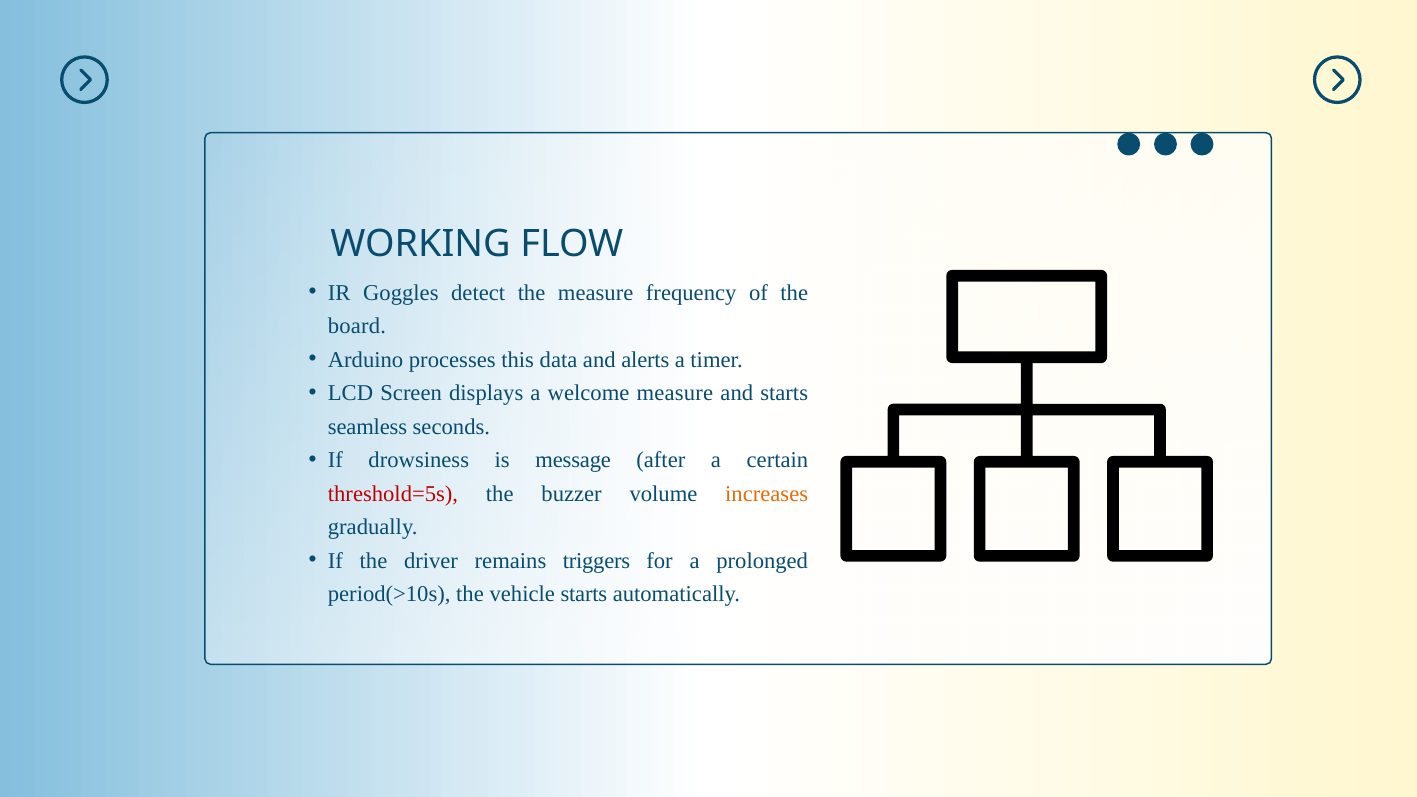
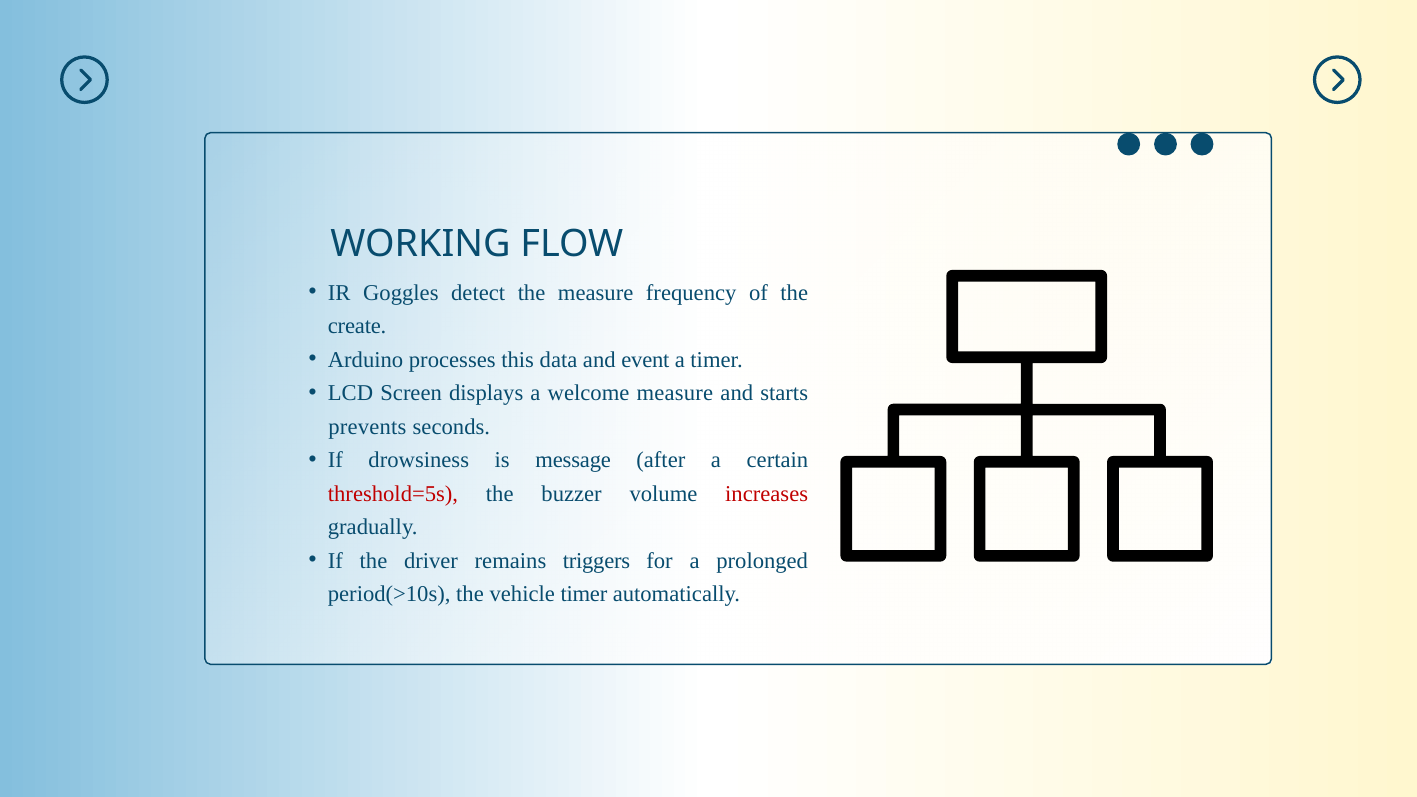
board: board -> create (357, 326)
alerts: alerts -> event (645, 360)
seamless: seamless -> prevents (367, 427)
increases colour: orange -> red (767, 494)
vehicle starts: starts -> timer (584, 594)
